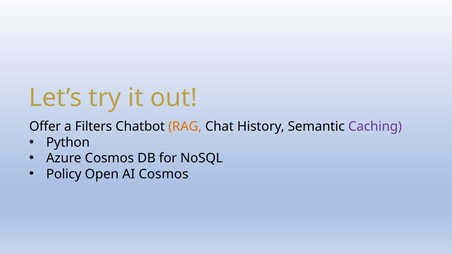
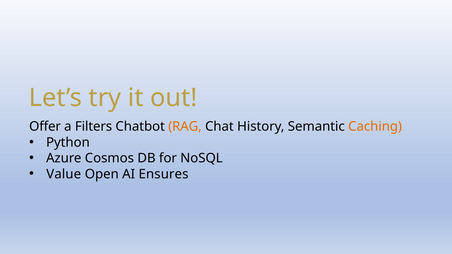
Caching colour: purple -> orange (375, 127)
Policy: Policy -> Value (64, 174)
AI Cosmos: Cosmos -> Ensures (164, 174)
